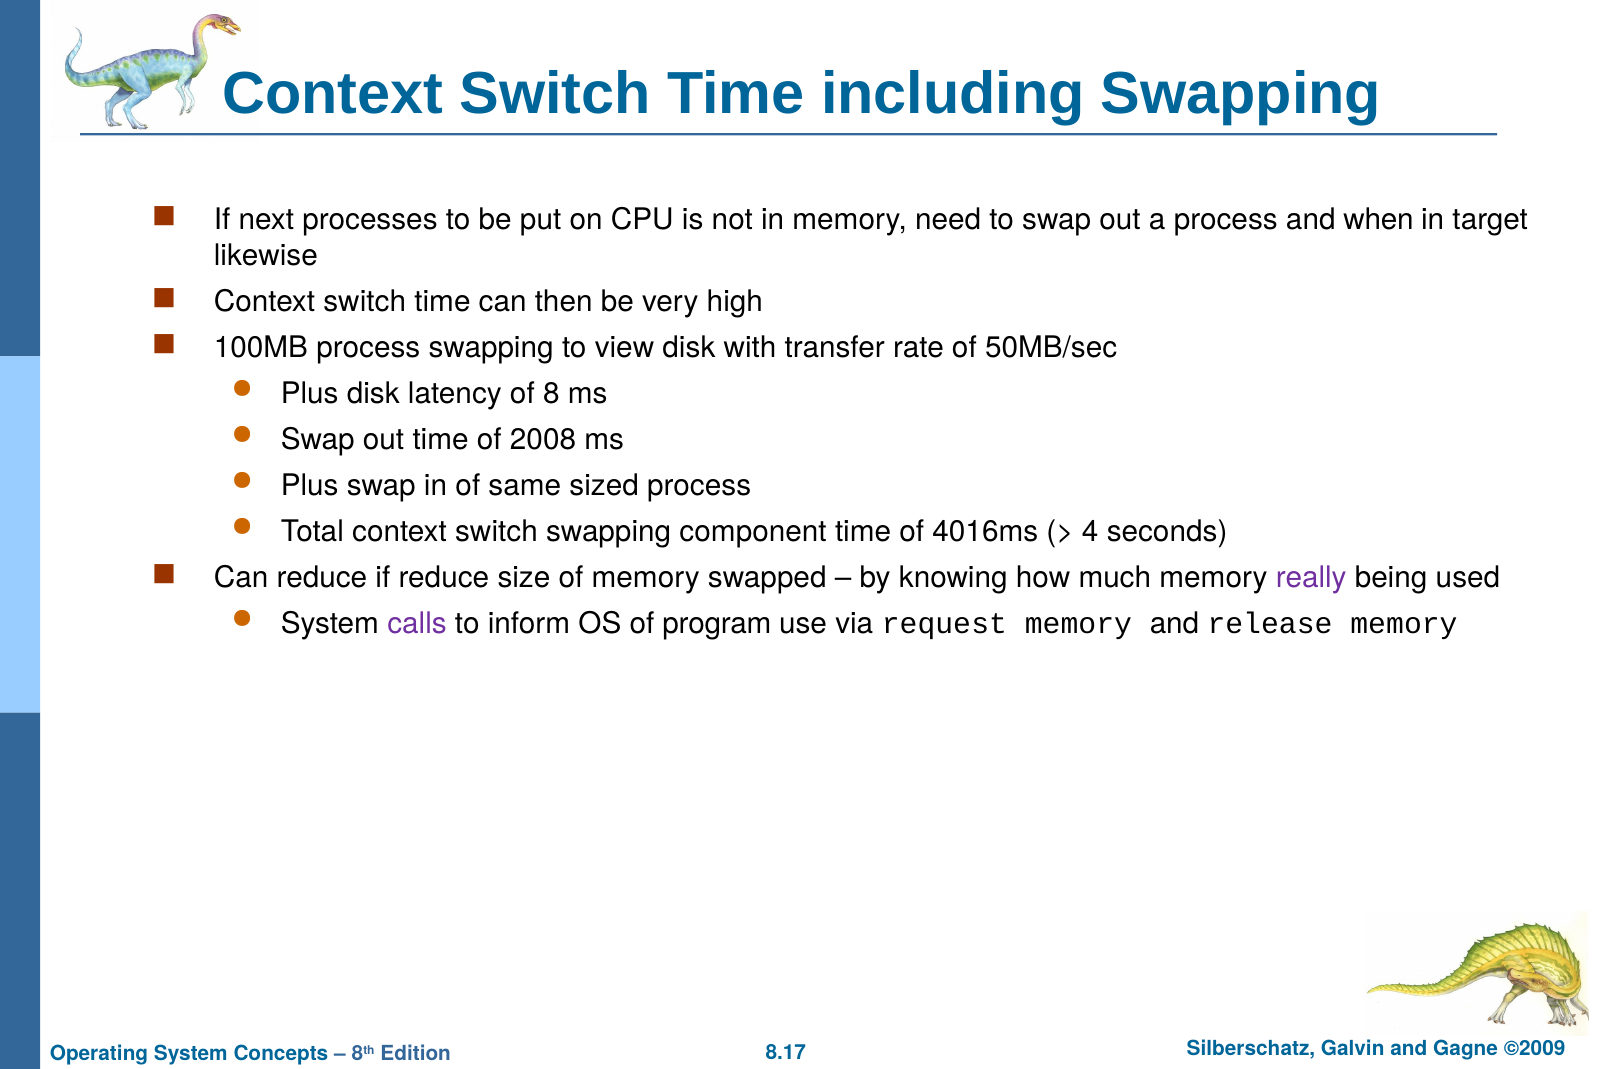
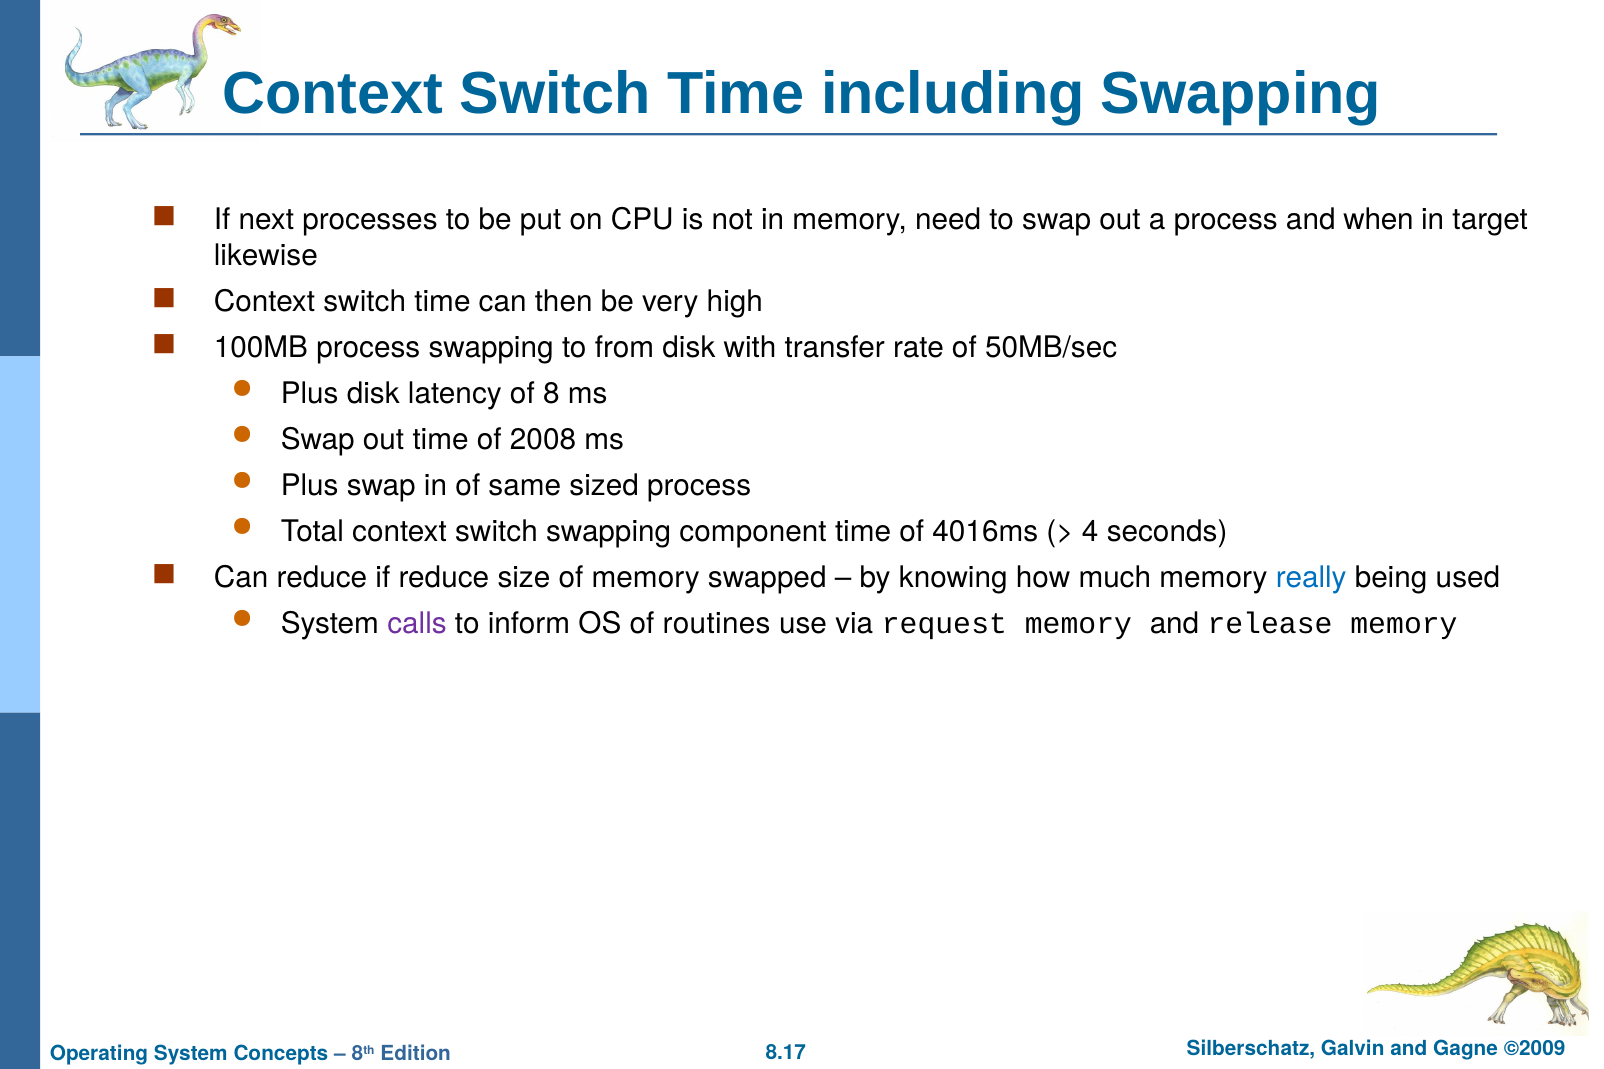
view: view -> from (625, 348)
really colour: purple -> blue (1311, 578)
program: program -> routines (717, 624)
